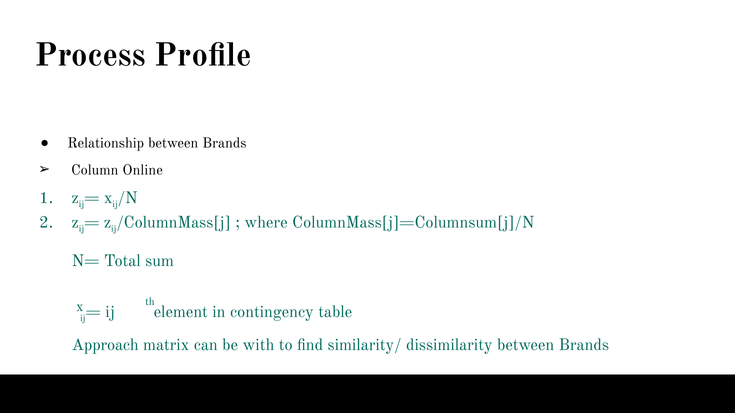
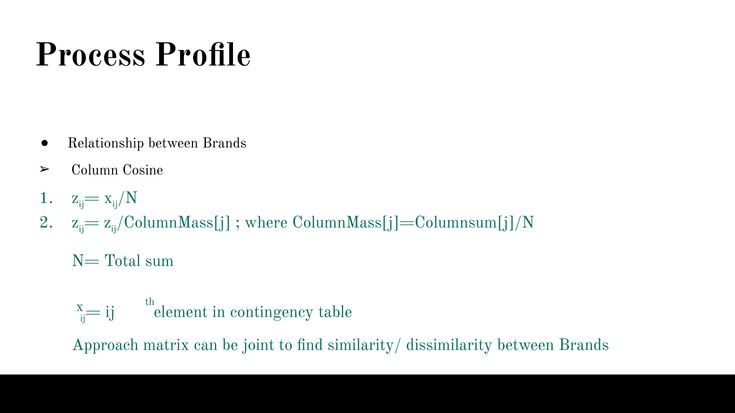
Online: Online -> Cosine (143, 170)
with: with -> joint (259, 345)
